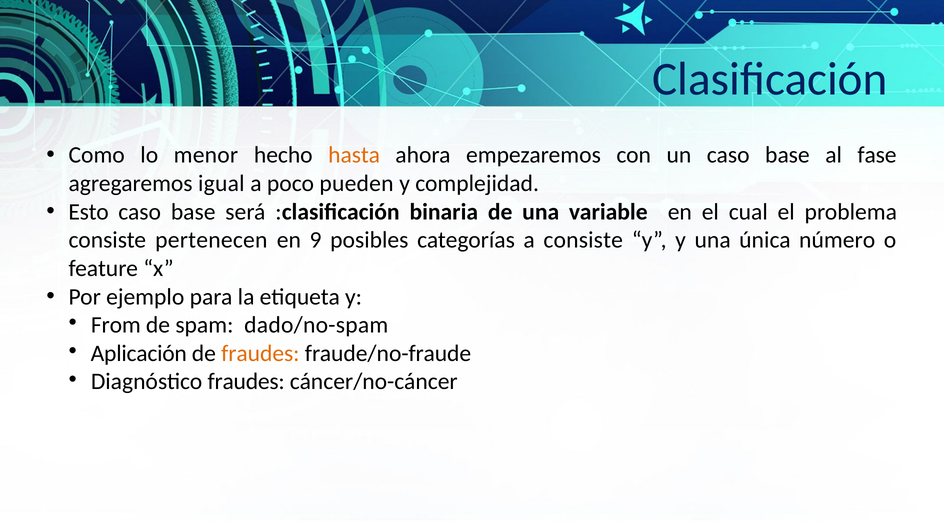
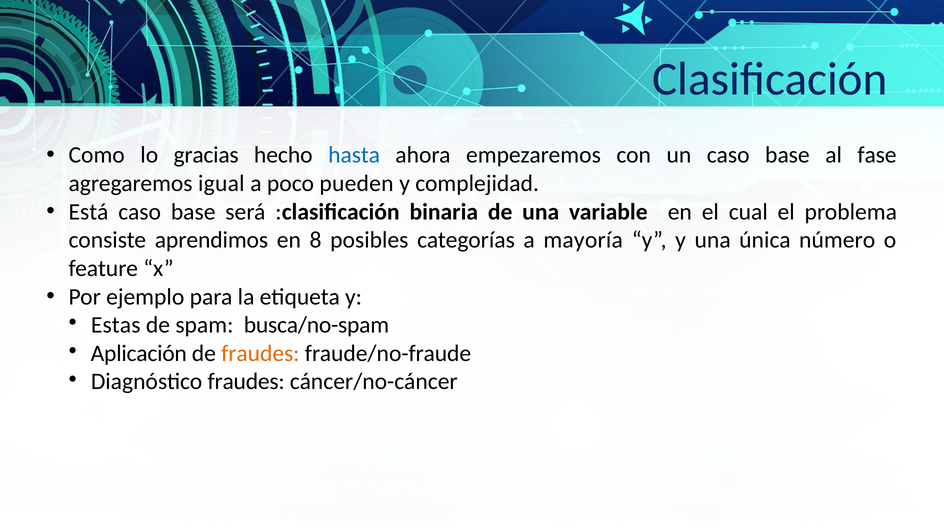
menor: menor -> gracias (206, 155)
hasta colour: orange -> blue (354, 155)
Esto: Esto -> Está (89, 212)
pertenecen: pertenecen -> aprendimos (211, 240)
9: 9 -> 8 (316, 240)
a consiste: consiste -> mayoría (583, 240)
From: From -> Estas (116, 325)
dado/no-spam: dado/no-spam -> busca/no-spam (316, 325)
